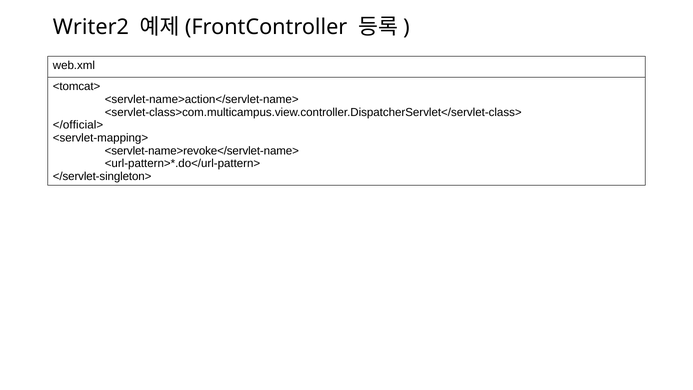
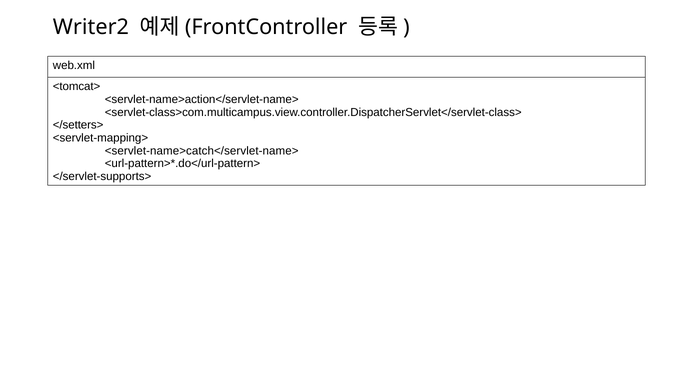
</official>: </official> -> </setters> (78, 125)
<servlet-name>revoke</servlet-name>: <servlet-name>revoke</servlet-name> -> <servlet-name>catch</servlet-name> (202, 151)
</servlet-singleton>: </servlet-singleton> -> </servlet-supports> (102, 176)
